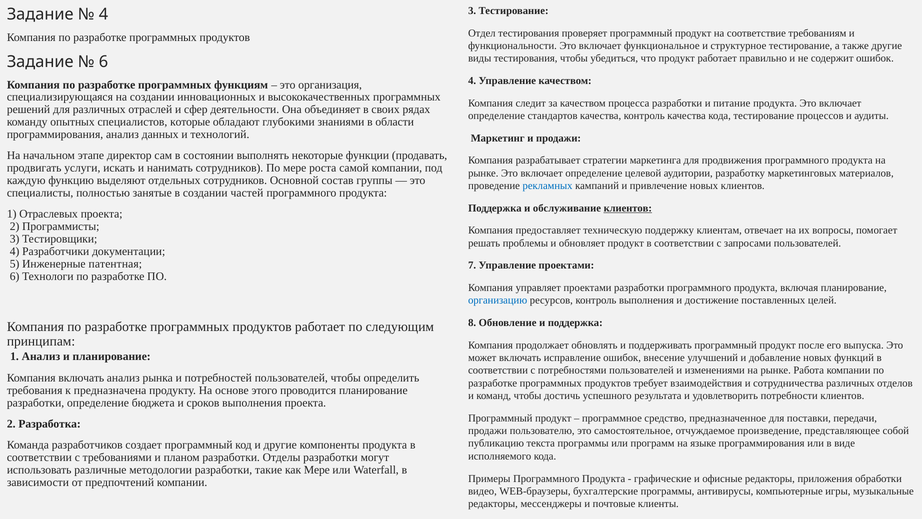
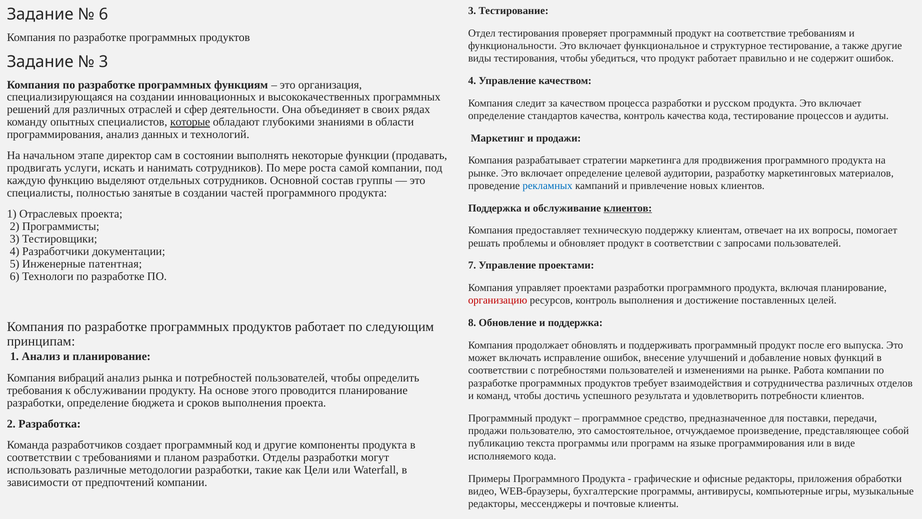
4: 4 -> 6 (103, 14)
6: 6 -> 3 (103, 62)
питание: питание -> русском (732, 103)
которые underline: none -> present (190, 122)
организацию colour: blue -> red (498, 300)
Компания включать: включать -> вибраций (81, 378)
предназначена: предназначена -> обслуживании (110, 390)
как Мере: Мере -> Цели (317, 470)
